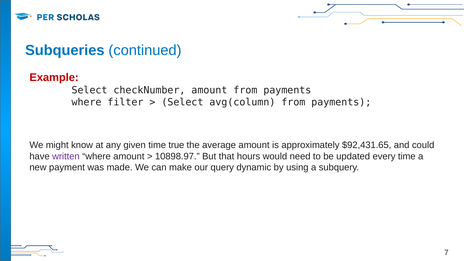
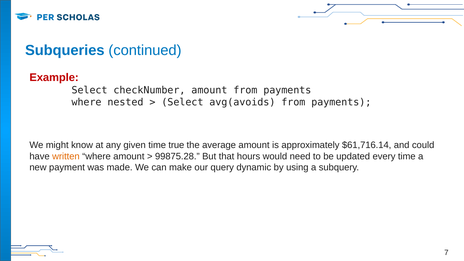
filter: filter -> nested (125, 102)
avg(column: avg(column -> avg(avoids (242, 102)
$92,431.65: $92,431.65 -> $61,716.14 (367, 145)
written colour: purple -> orange (66, 156)
10898.97: 10898.97 -> 99875.28 (177, 156)
